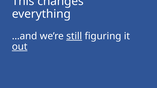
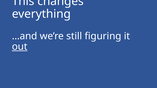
still underline: present -> none (74, 36)
